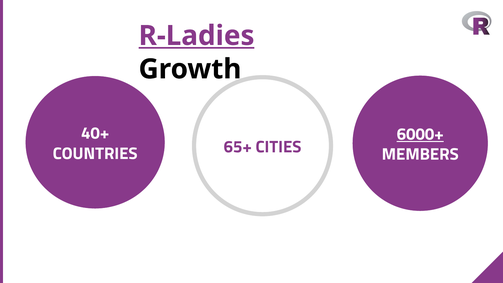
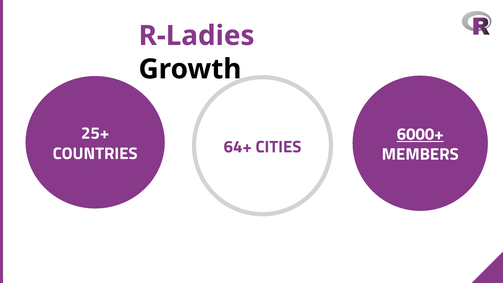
R-Ladies underline: present -> none (197, 36)
40+: 40+ -> 25+ (95, 133)
65+: 65+ -> 64+ (238, 147)
